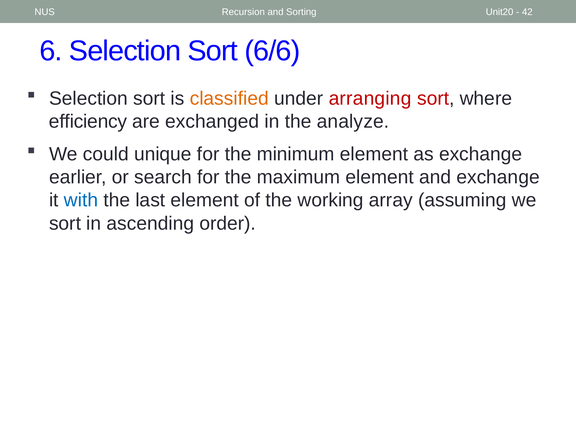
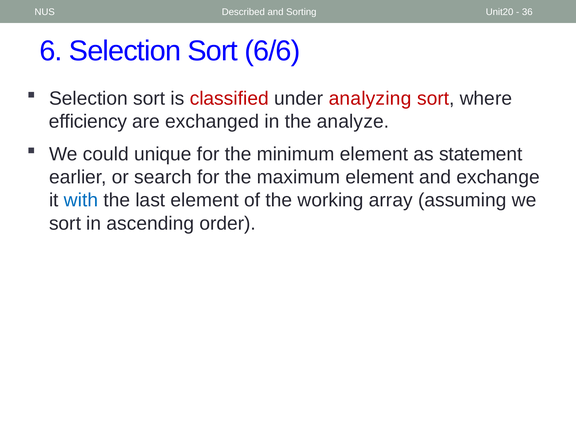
Recursion: Recursion -> Described (243, 12)
42: 42 -> 36 (527, 12)
classified colour: orange -> red (229, 99)
arranging: arranging -> analyzing (370, 99)
as exchange: exchange -> statement (481, 154)
